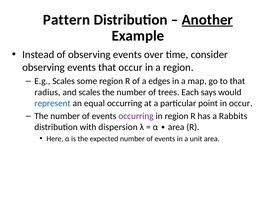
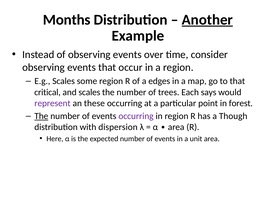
Pattern: Pattern -> Months (67, 20)
radius: radius -> critical (47, 92)
represent colour: blue -> purple (52, 103)
equal: equal -> these (94, 103)
in occur: occur -> forest (241, 103)
The underline: none -> present (41, 116)
Rabbits: Rabbits -> Though (233, 116)
